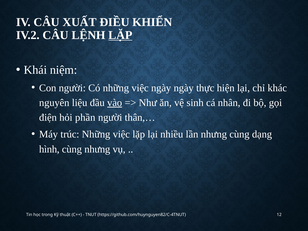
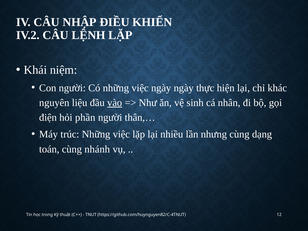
XUẤT: XUẤT -> NHẬP (80, 22)
LẶP underline: present -> none (120, 35)
hình: hình -> toán (49, 149)
cùng nhưng: nhưng -> nhánh (97, 149)
